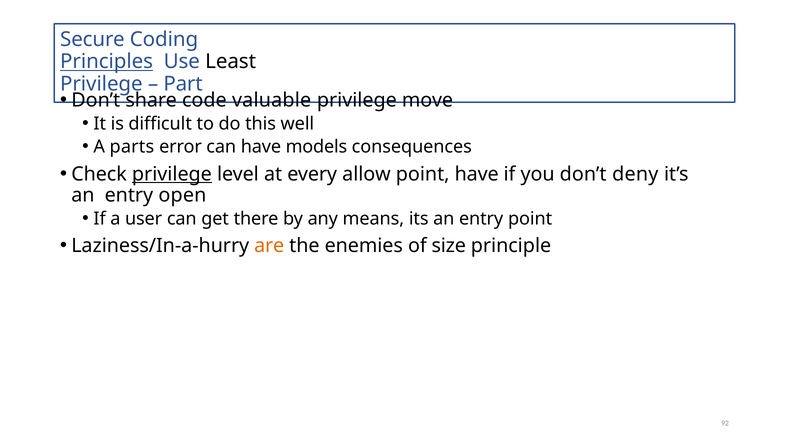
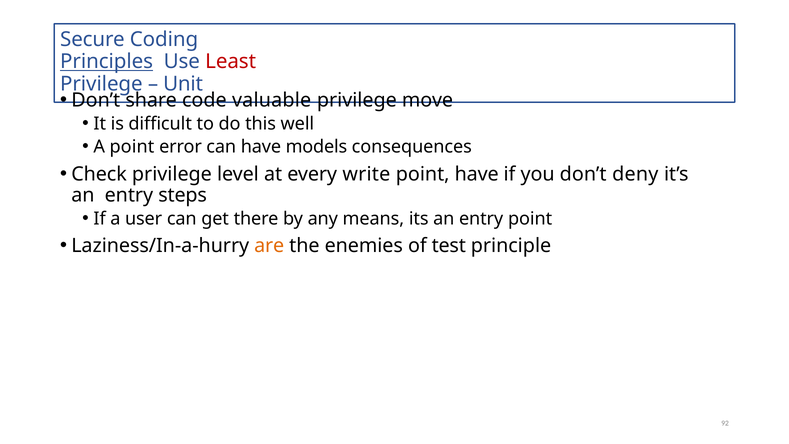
Least colour: black -> red (231, 62)
Part: Part -> Unit (183, 84)
A parts: parts -> point (132, 147)
privilege underline: present -> none (172, 174)
allow: allow -> write (366, 174)
open: open -> steps (183, 195)
size: size -> test (449, 246)
